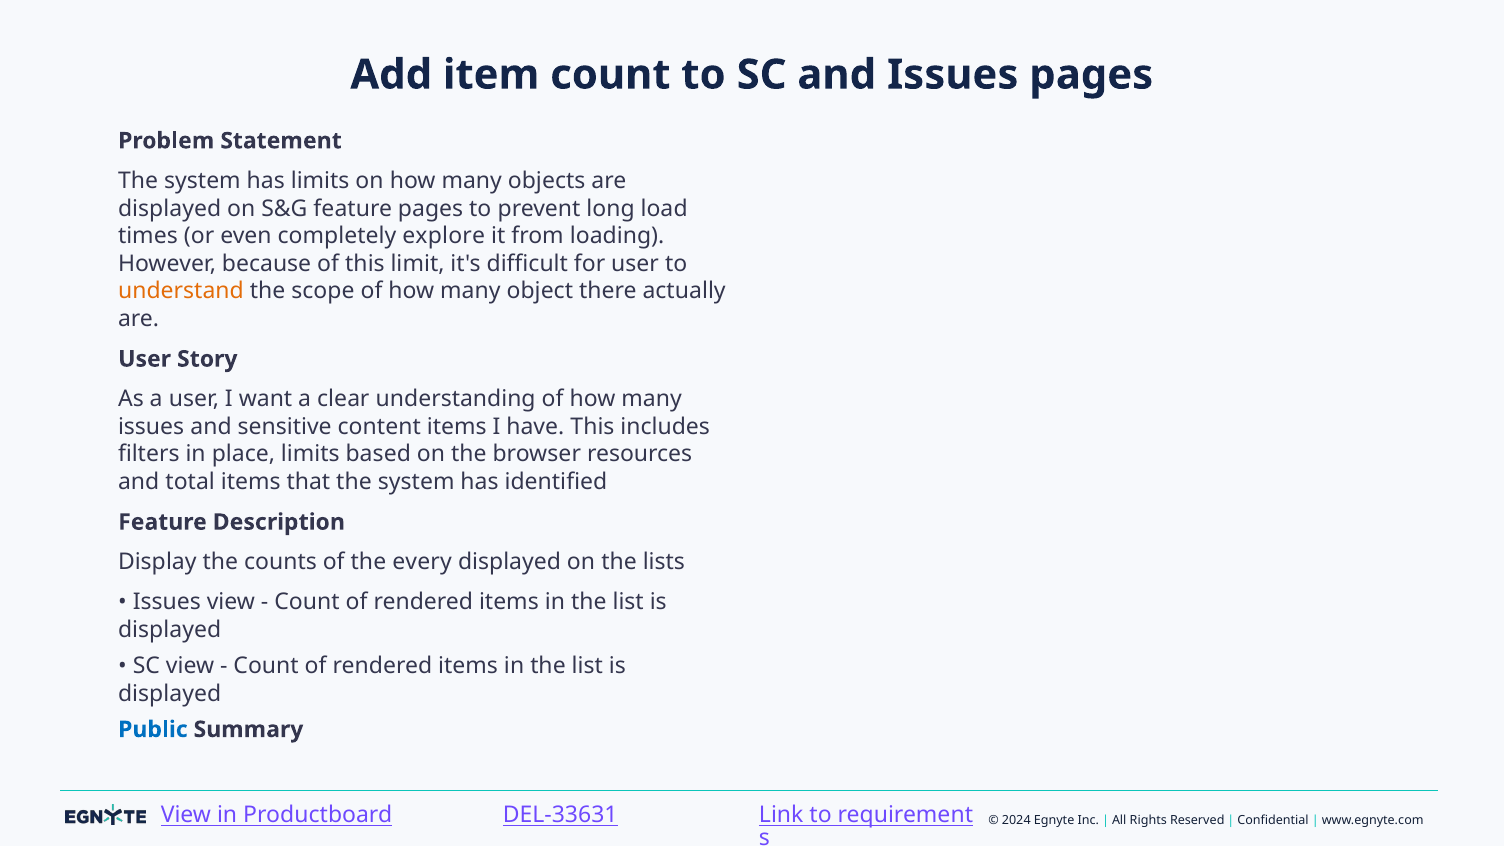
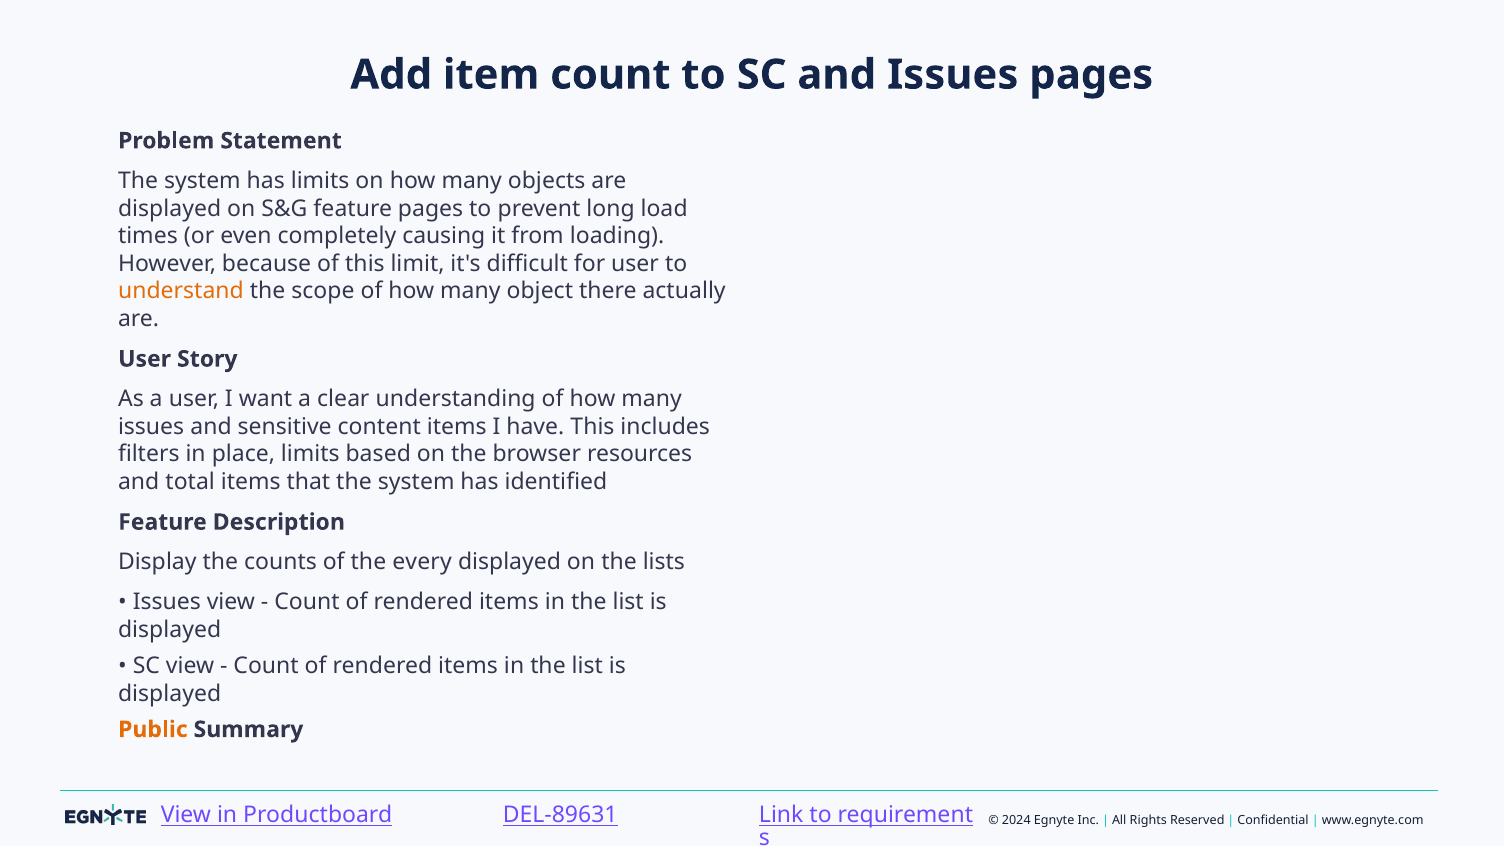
explore: explore -> causing (444, 236)
Public colour: blue -> orange (153, 729)
DEL-33631: DEL-33631 -> DEL-89631 (560, 815)
